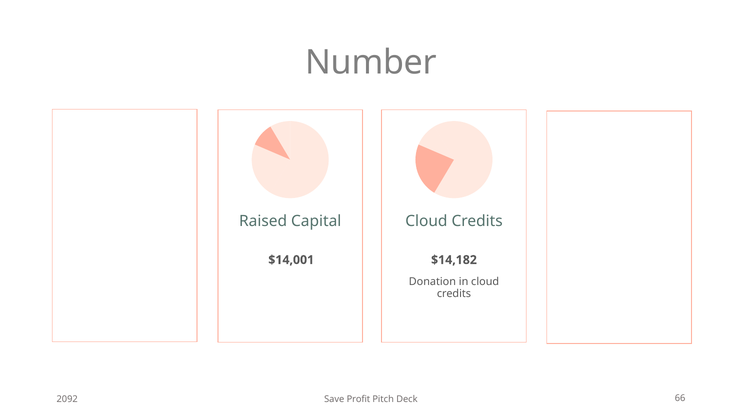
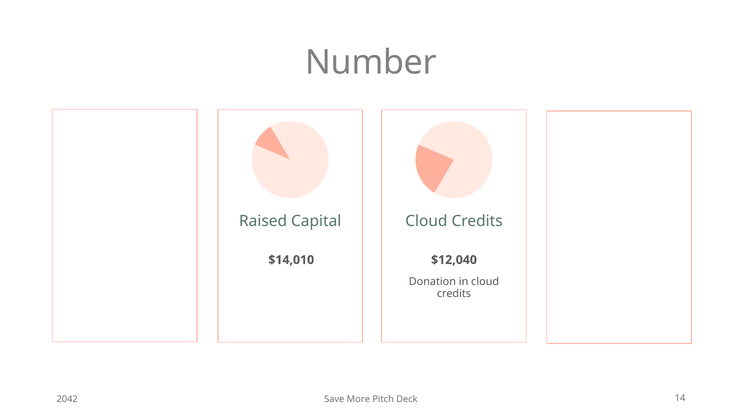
$14,001: $14,001 -> $14,010 (291, 260)
$14,182: $14,182 -> $12,040 (454, 260)
2092: 2092 -> 2042 (67, 399)
Profit: Profit -> More (358, 399)
66: 66 -> 14 (680, 398)
